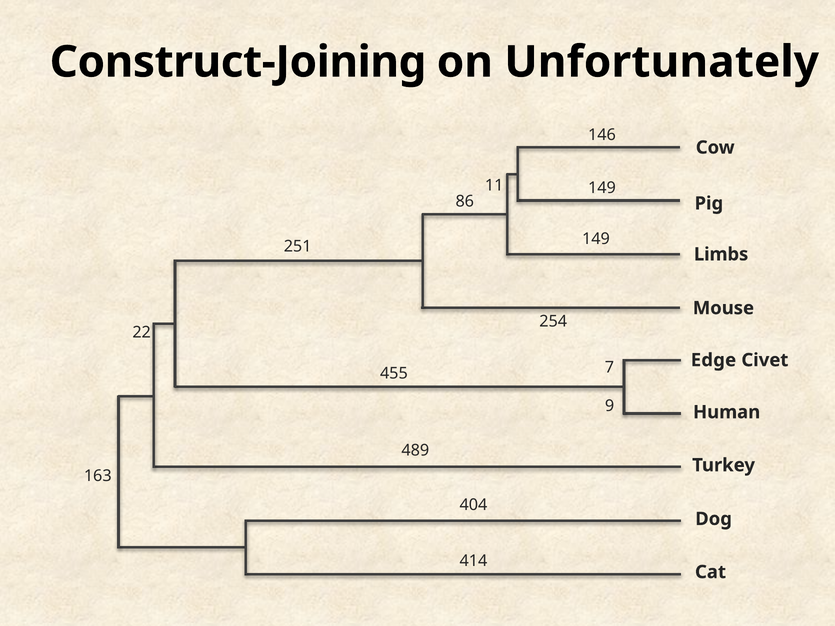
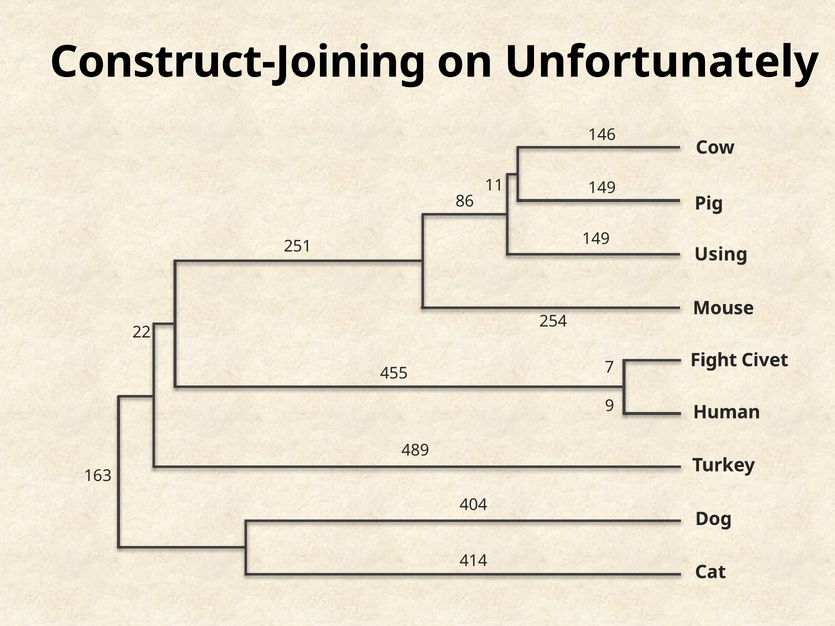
Limbs: Limbs -> Using (721, 254)
Edge: Edge -> Fight (714, 360)
